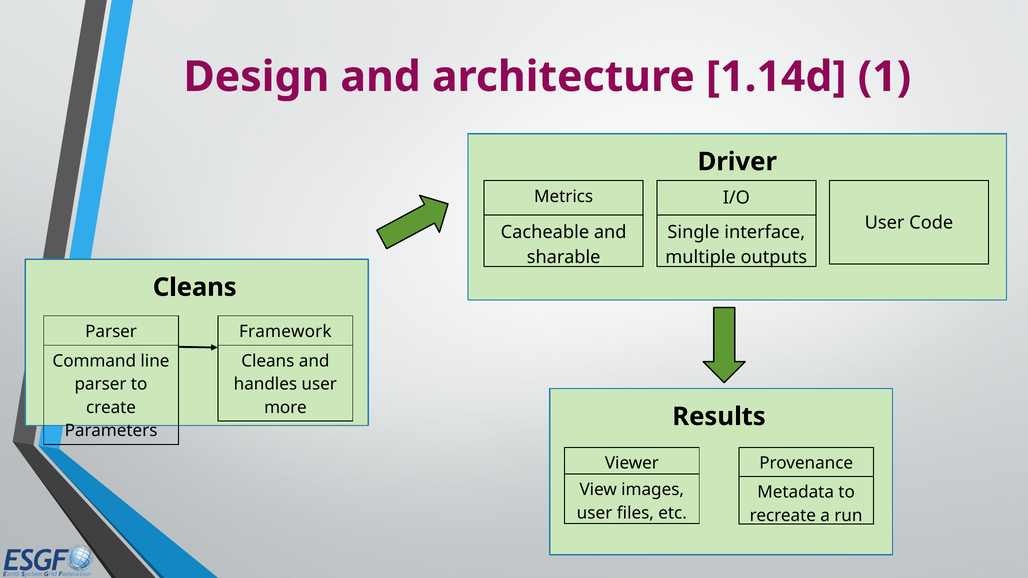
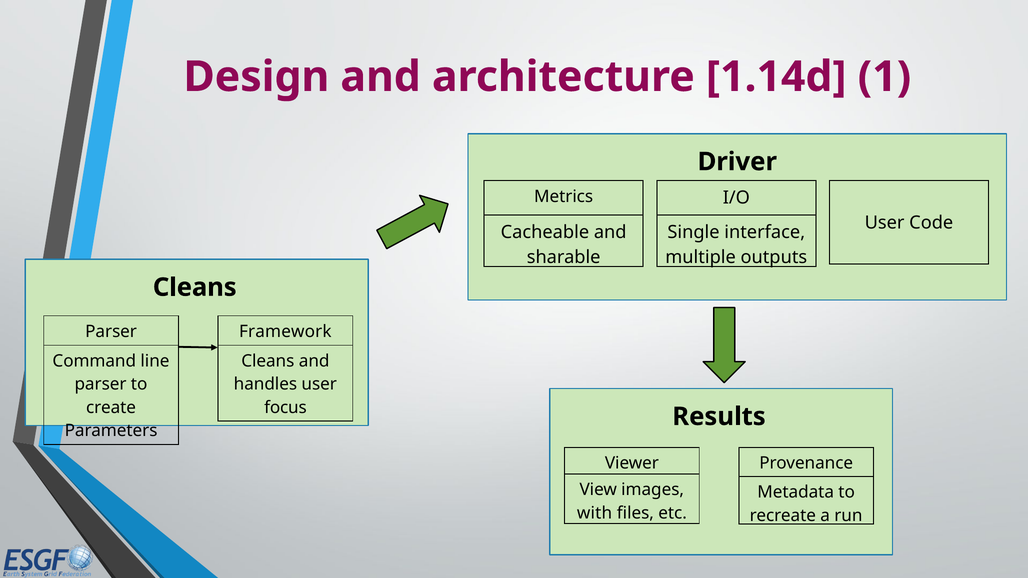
more: more -> focus (285, 408)
user: user -> with (595, 513)
